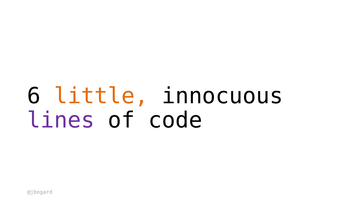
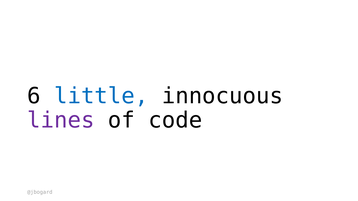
little colour: orange -> blue (101, 96)
